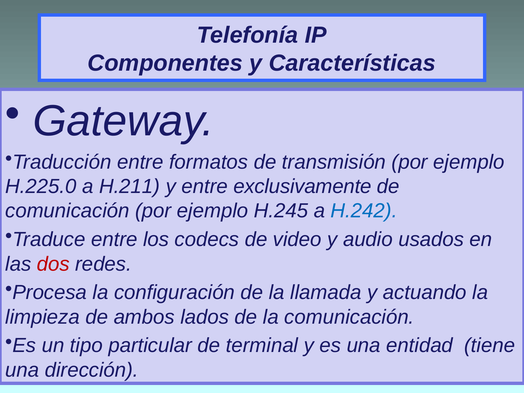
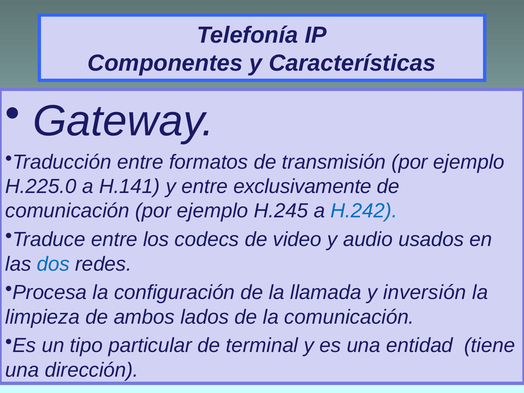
H.211: H.211 -> H.141 (130, 186)
dos colour: red -> blue (53, 264)
actuando: actuando -> inversión (425, 293)
